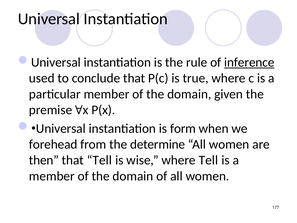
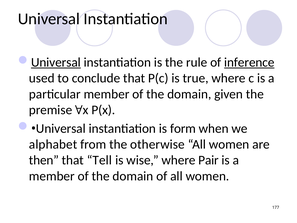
Universal underline: none -> present (56, 62)
forehead: forehead -> alphabet (53, 144)
determine: determine -> otherwise (157, 144)
where Tell: Tell -> Pair (209, 160)
